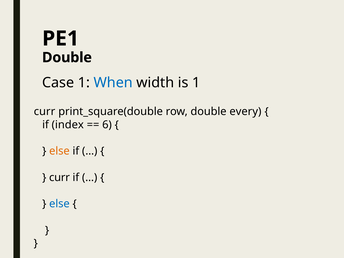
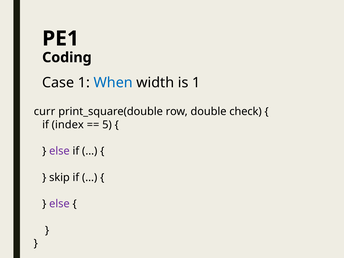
Double: Double -> Coding (67, 57)
every: every -> check (246, 112)
6: 6 -> 5 (107, 125)
else colour: orange -> purple (59, 151)
curr: curr -> skip (59, 177)
else colour: blue -> purple (59, 204)
